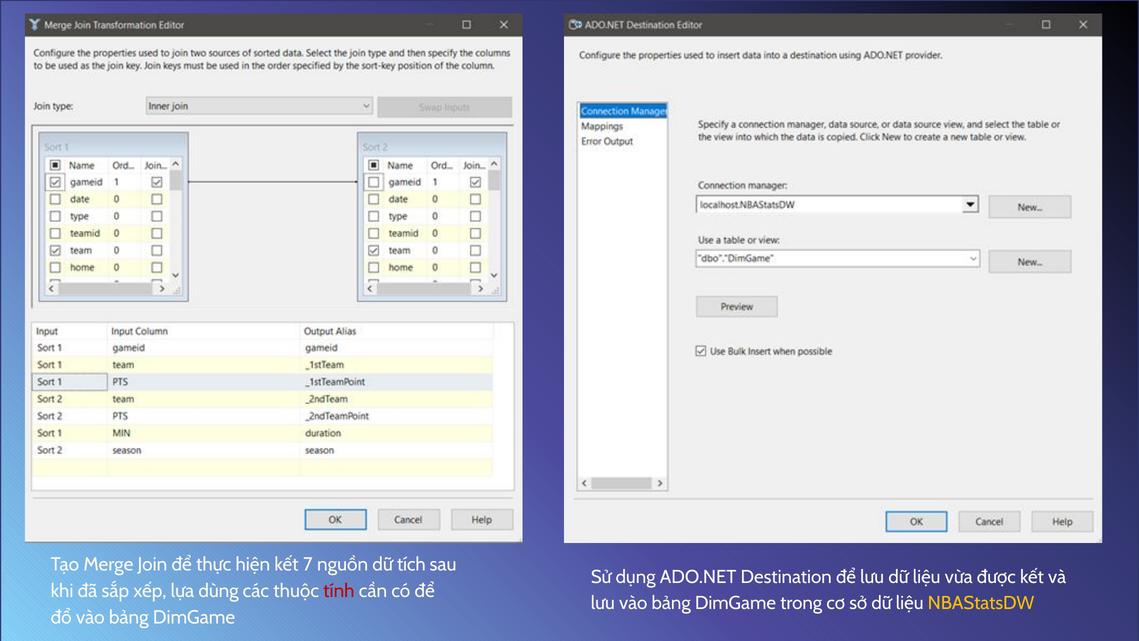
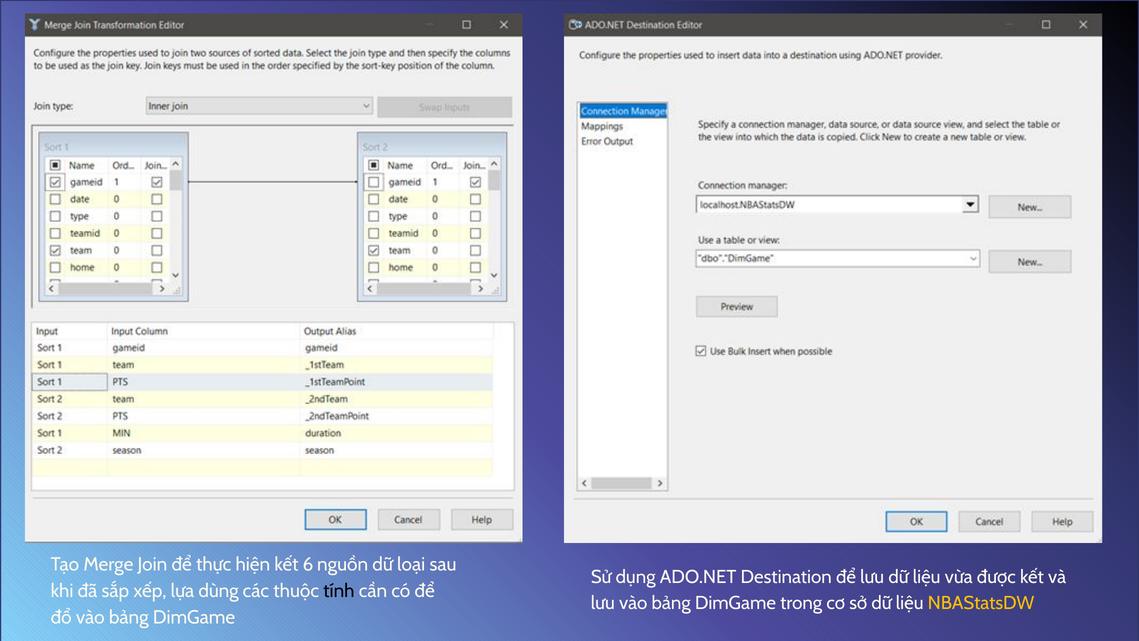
7: 7 -> 6 (308, 564)
tích: tích -> loại (411, 564)
tính colour: red -> black (339, 591)
